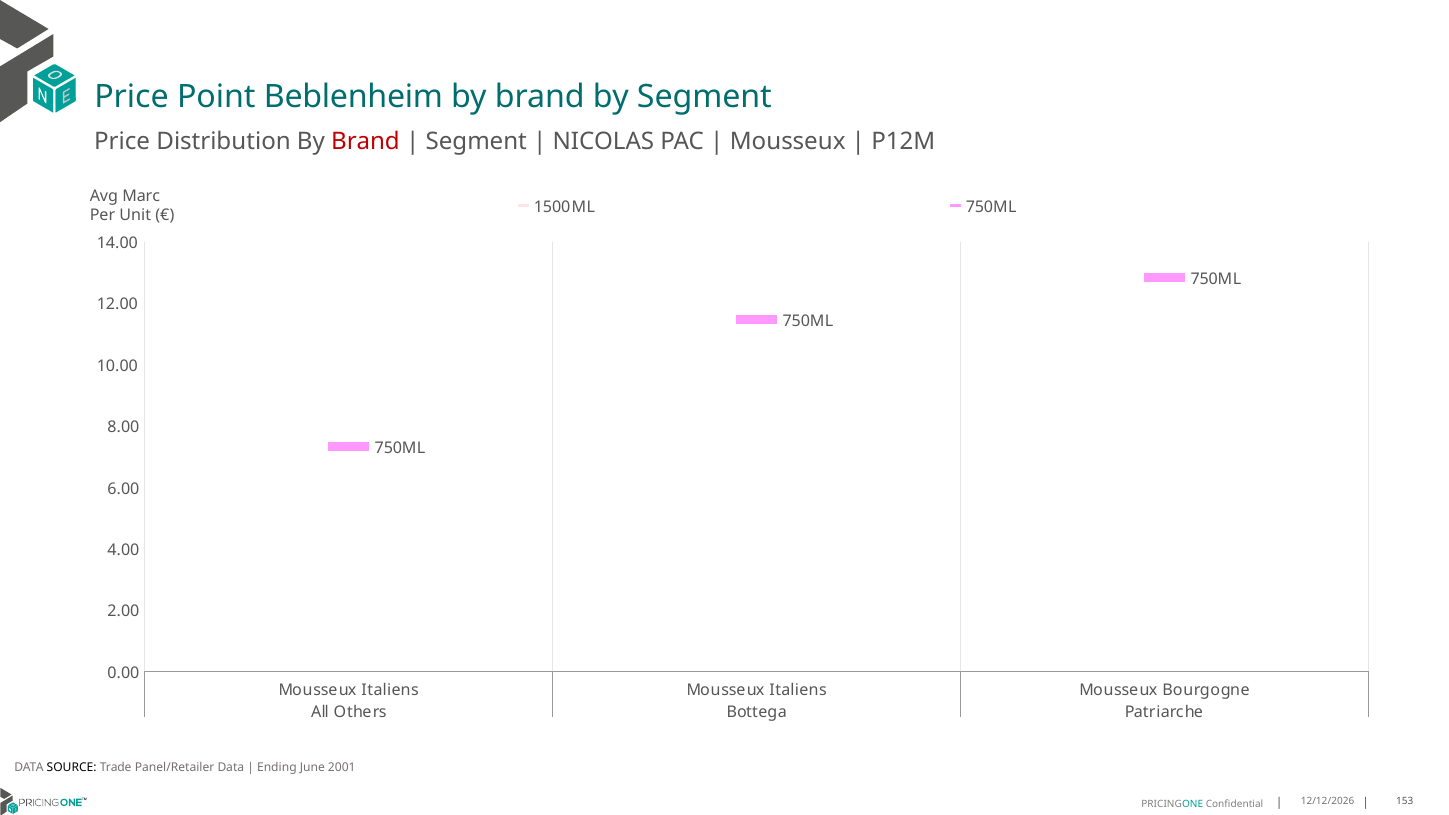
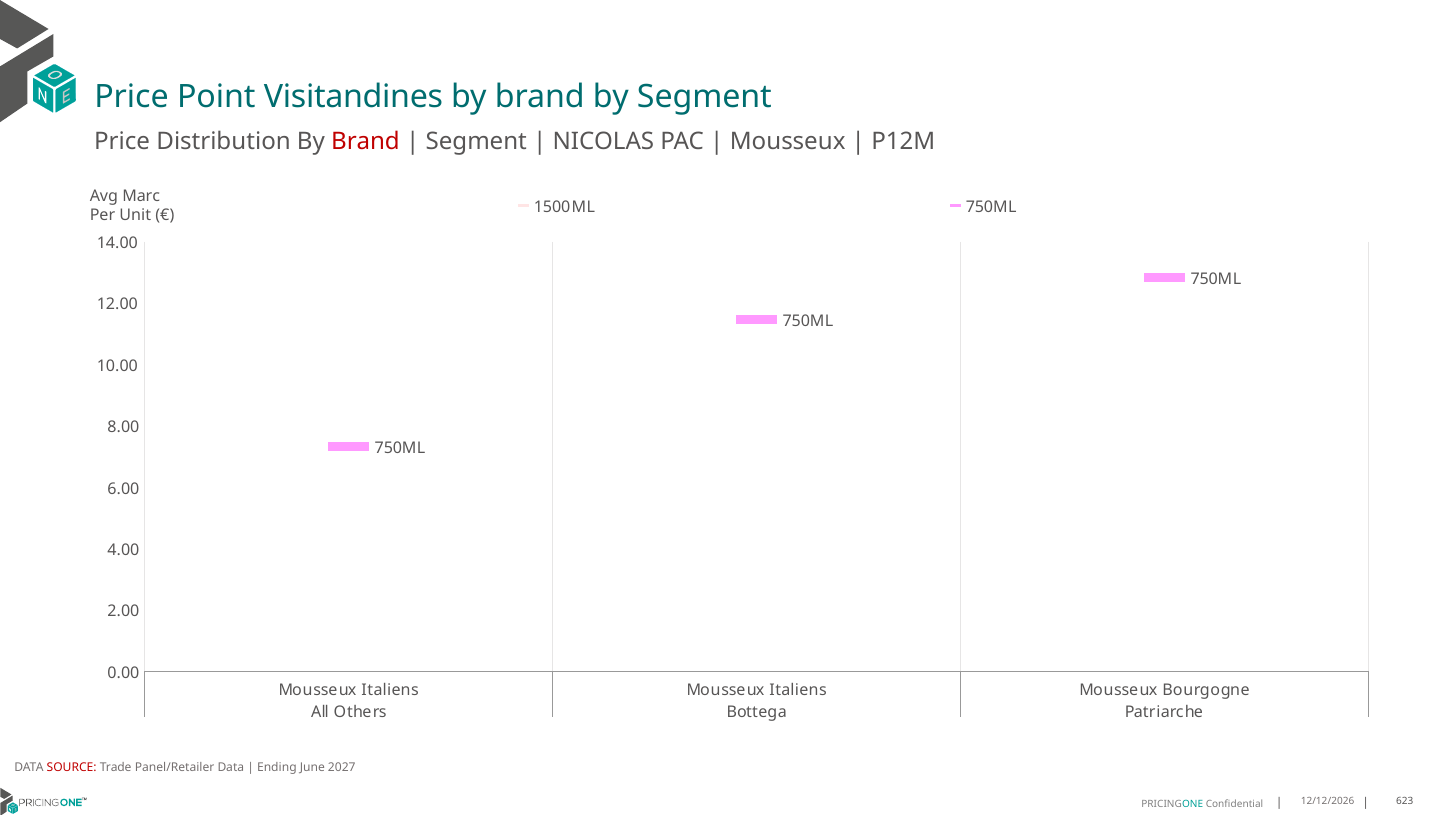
Beblenheim: Beblenheim -> Visitandines (354, 97)
SOURCE colour: black -> red (72, 768)
2001: 2001 -> 2027 (342, 768)
153: 153 -> 623 (1405, 801)
